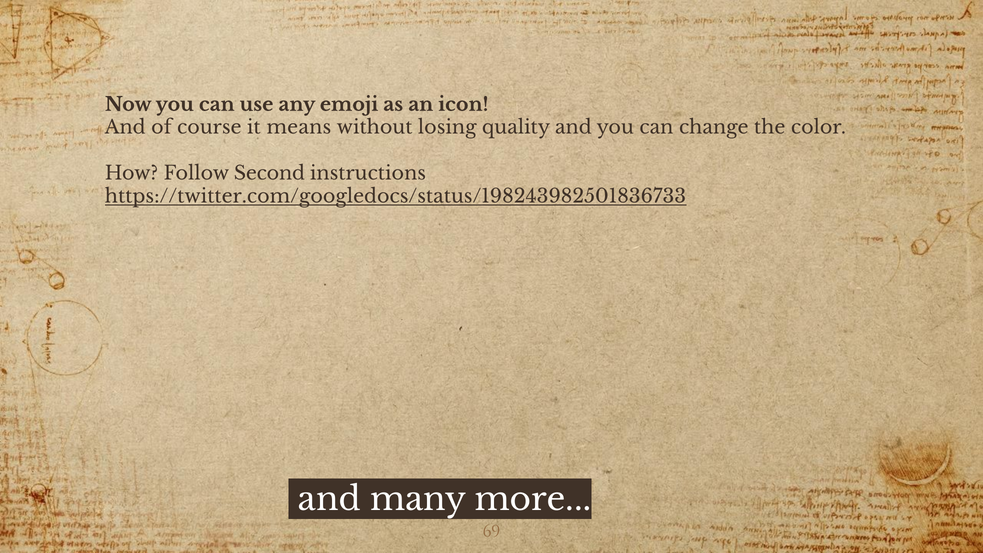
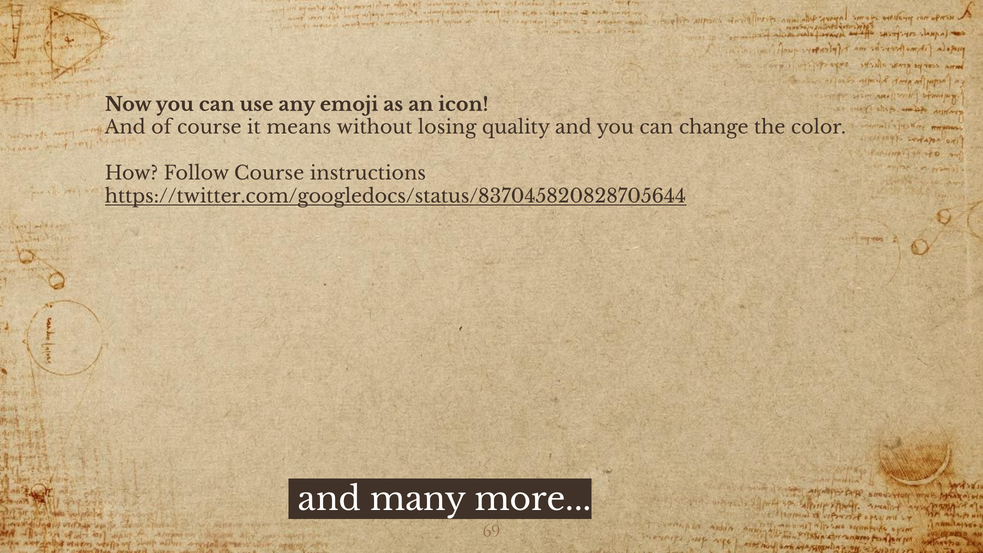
Follow Second: Second -> Course (269, 173)
https://twitter.com/googledocs/status/198243982501836733: https://twitter.com/googledocs/status/198243982501836733 -> https://twitter.com/googledocs/status/837045820828705644 (396, 196)
